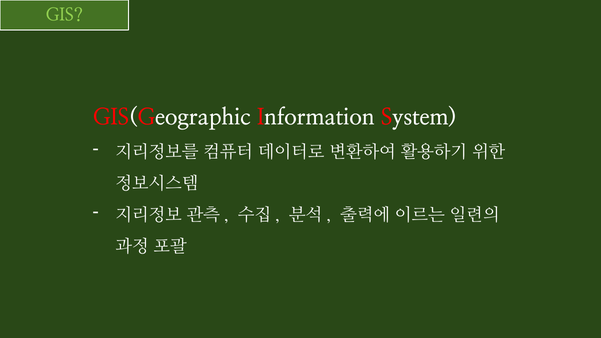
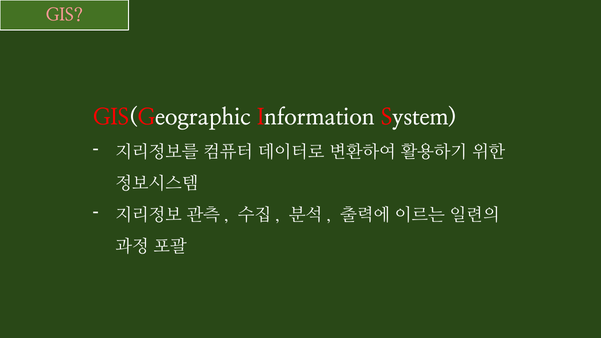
GIS colour: light green -> pink (64, 15)
